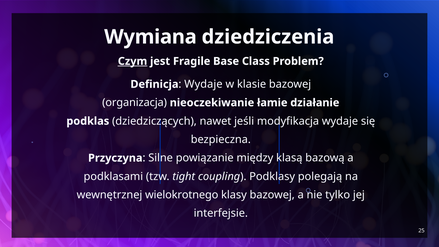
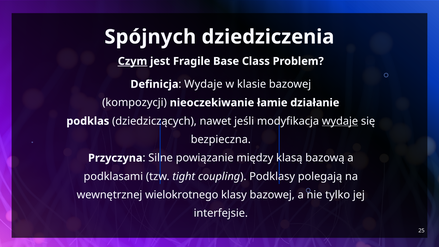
Wymiana: Wymiana -> Spójnych (150, 37)
organizacja: organizacja -> kompozycji (134, 103)
wydaje underline: none -> present (340, 121)
